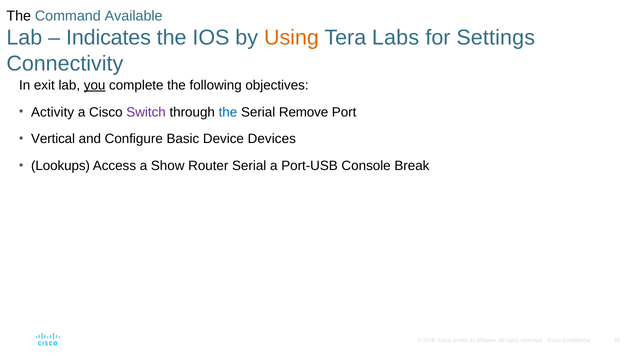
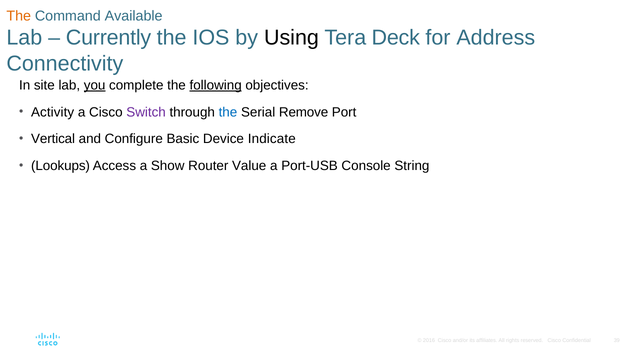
The colour: black -> orange (19, 16)
Indicates: Indicates -> Currently (109, 38)
Using colour: orange -> black (291, 38)
Labs: Labs -> Deck (396, 38)
Settings: Settings -> Address (496, 38)
exit: exit -> site (44, 85)
following underline: none -> present (216, 85)
Devices: Devices -> Indicate (272, 139)
Router Serial: Serial -> Value (249, 166)
Break: Break -> String (412, 166)
